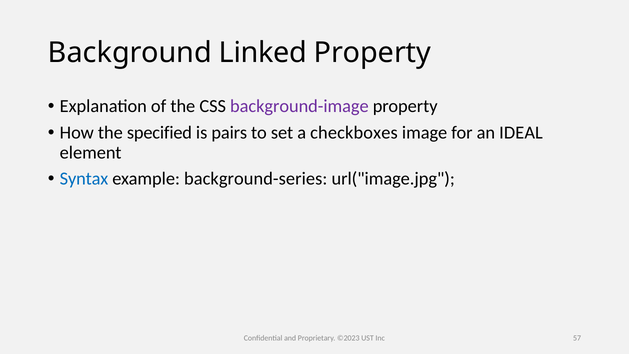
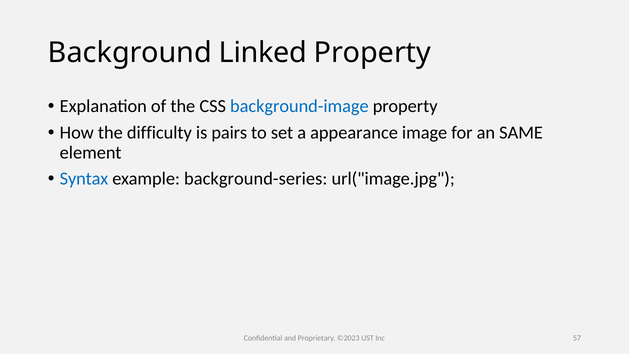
background-image colour: purple -> blue (299, 106)
specified: specified -> difficulty (159, 133)
checkboxes: checkboxes -> appearance (354, 133)
IDEAL: IDEAL -> SAME (521, 133)
